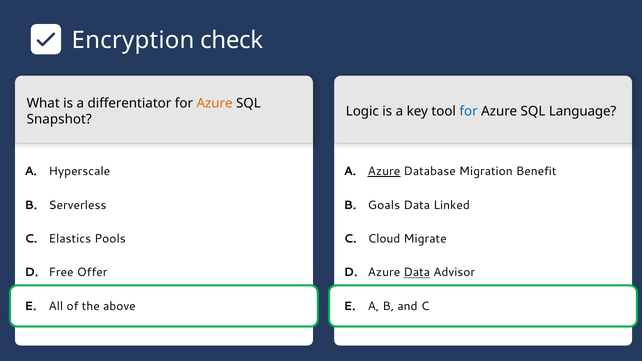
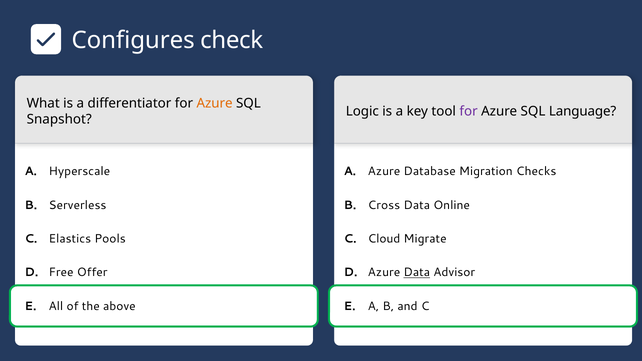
Encryption: Encryption -> Configures (133, 40)
for colour: blue -> purple (469, 111)
Azure underline: present -> none (384, 171)
Benefit: Benefit -> Checks (536, 171)
Goals: Goals -> Cross (384, 205)
Linked: Linked -> Online (452, 205)
